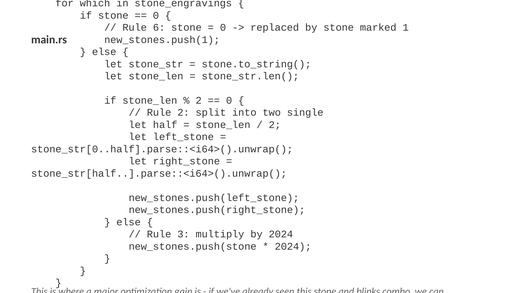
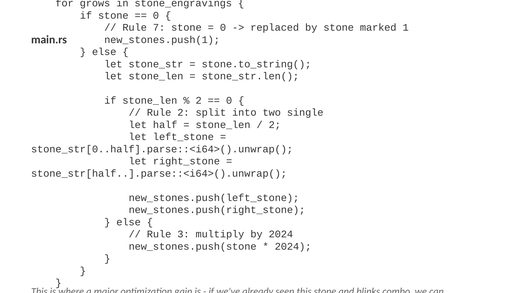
which: which -> grows (95, 3)
6: 6 -> 7 (159, 28)
